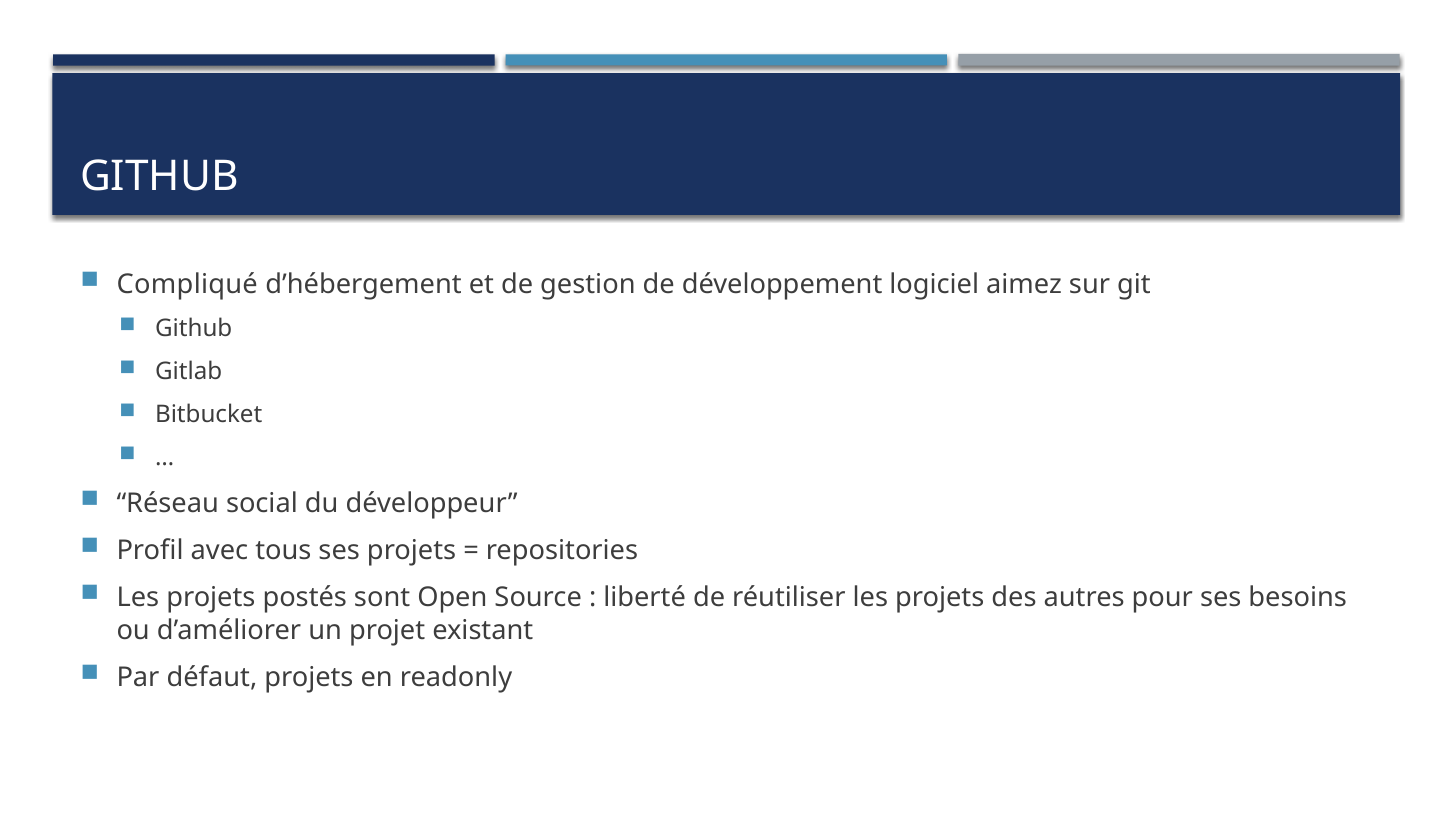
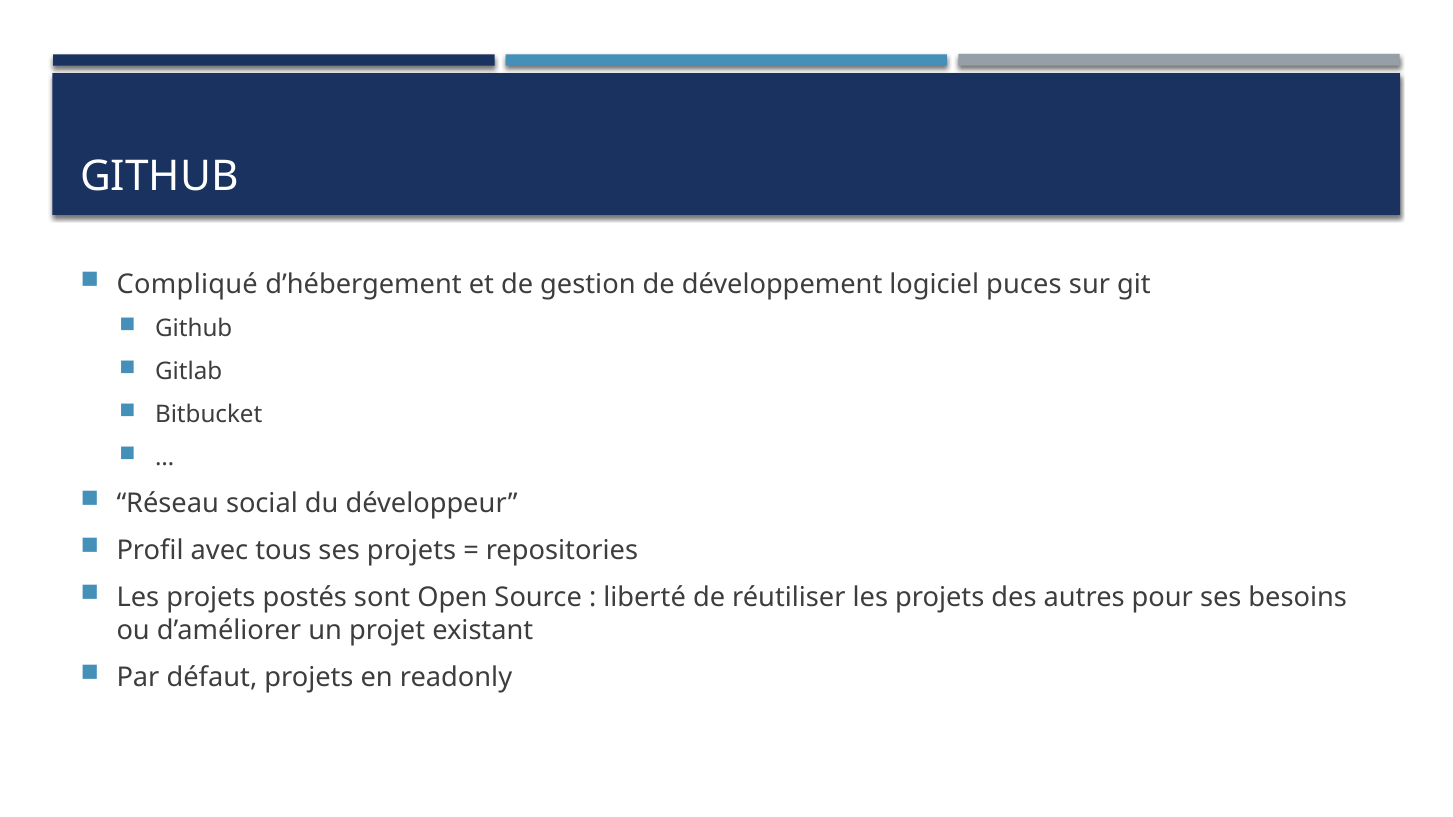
aimez: aimez -> puces (1024, 284)
